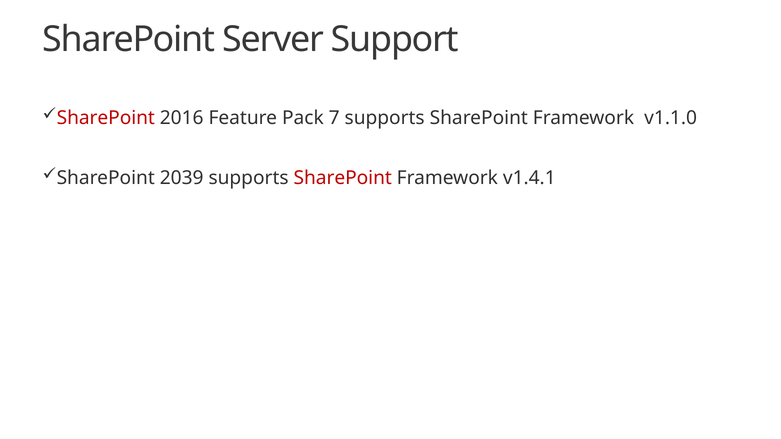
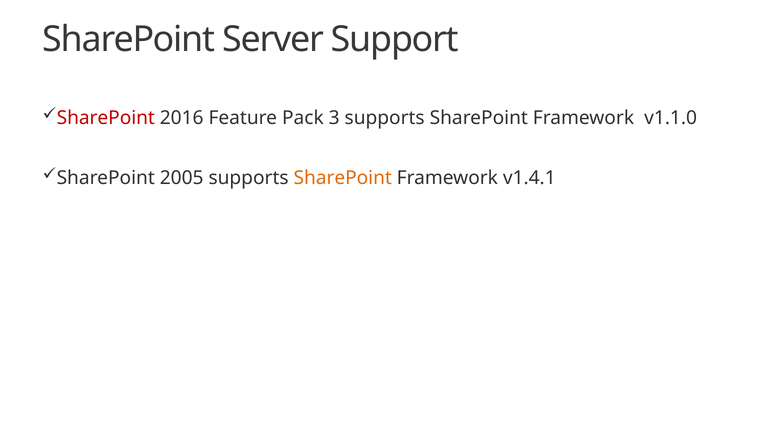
7: 7 -> 3 (334, 118)
2039: 2039 -> 2005 (182, 178)
SharePoint colour: red -> orange (343, 178)
